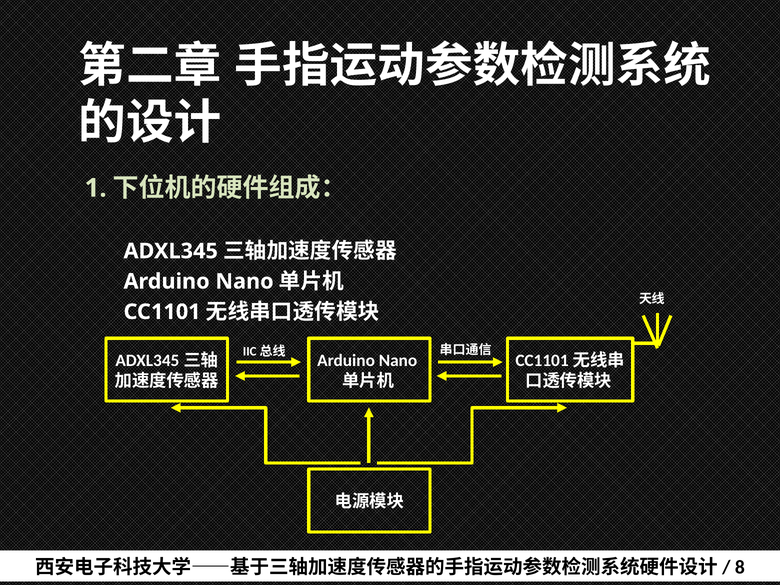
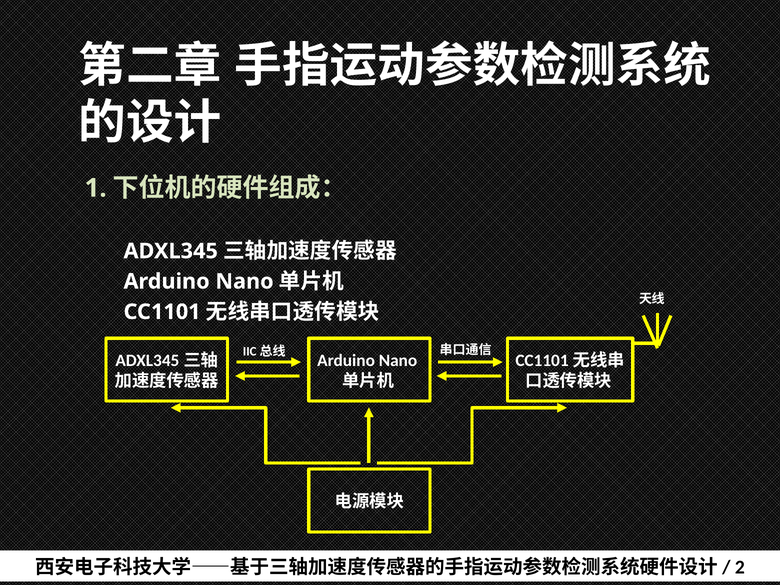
8: 8 -> 2 (740, 567)
